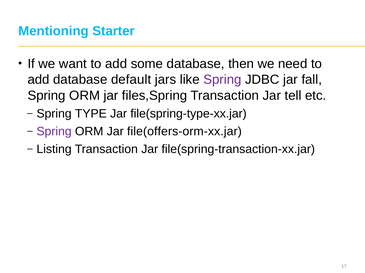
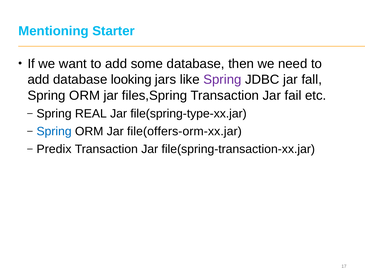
default: default -> looking (131, 80)
tell: tell -> fail (293, 96)
TYPE: TYPE -> REAL (91, 114)
Spring colour: purple -> blue (54, 132)
Listing: Listing -> Predix (54, 150)
